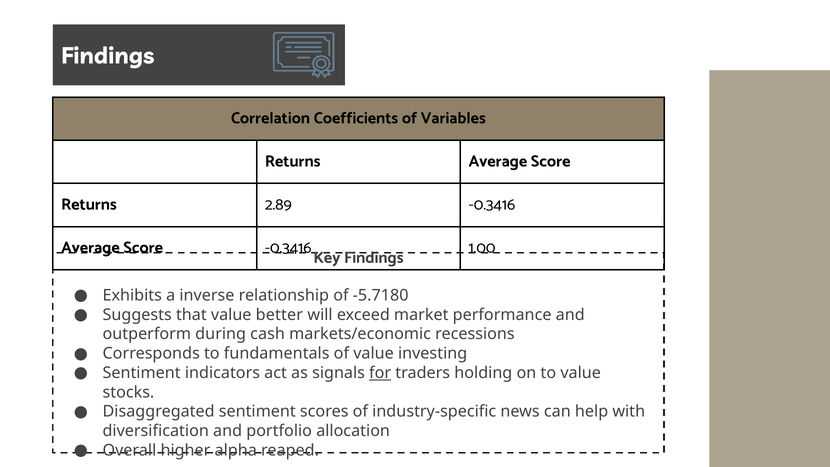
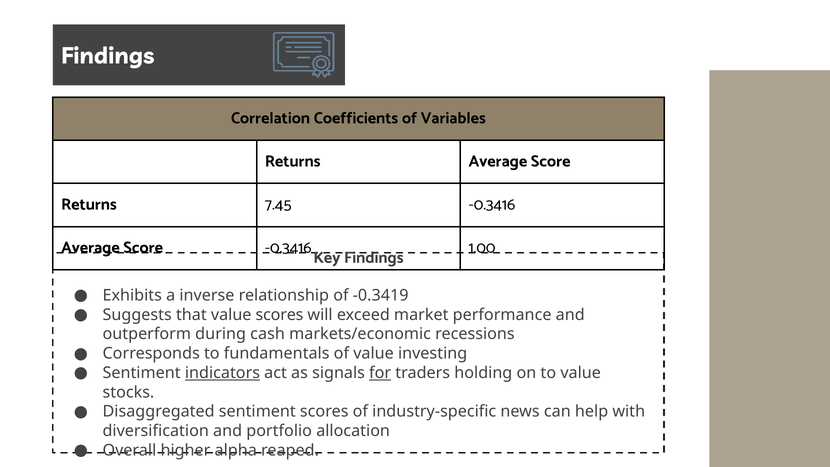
2.89: 2.89 -> 7.45 (278, 204)
-5.7180: -5.7180 -> -0.3419 (381, 295)
value better: better -> scores (279, 315)
indicators underline: none -> present (222, 373)
